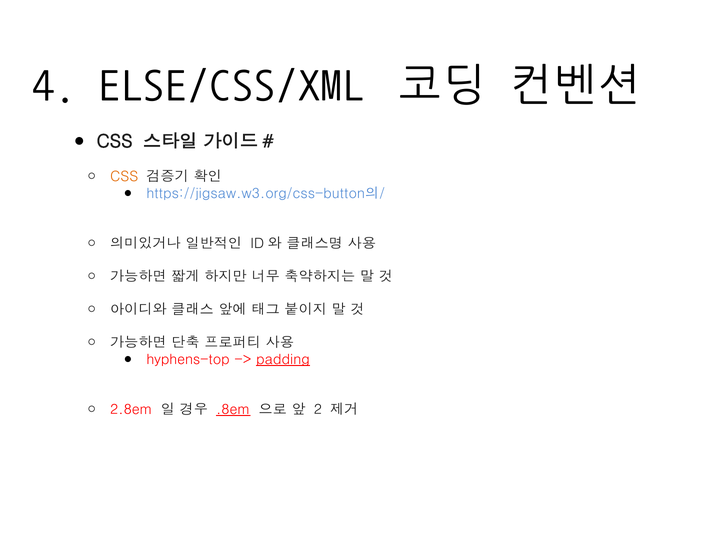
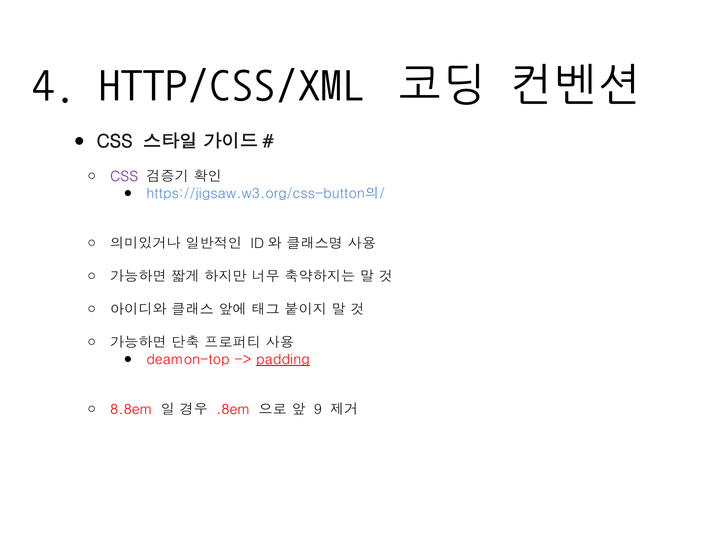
ELSE/CSS/XML: ELSE/CSS/XML -> HTTP/CSS/XML (232, 84)
CSS colour: orange -> purple (124, 177)
hyphens-top: hyphens-top -> deamon-top (188, 360)
2.8em: 2.8em -> 8.8em (131, 410)
.8em underline: present -> none (233, 410)
2: 2 -> 9 (318, 410)
